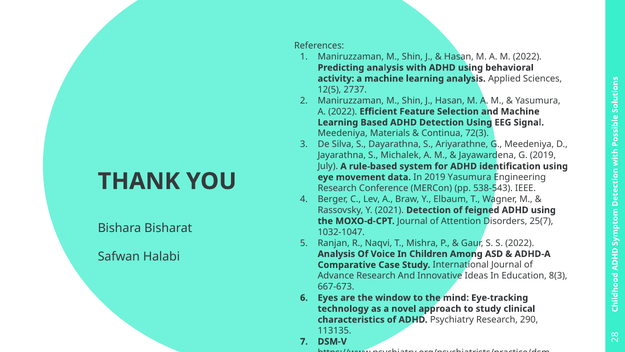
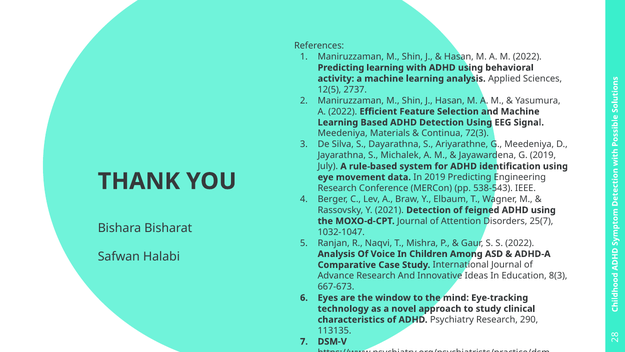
Predicting analysis: analysis -> learning (385, 68)
2019 Yasumura: Yasumura -> Predicting (470, 177)
